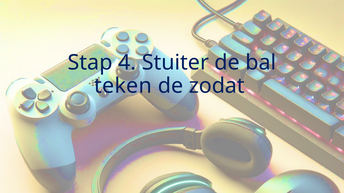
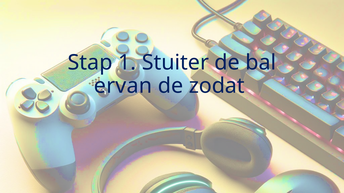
4: 4 -> 1 (127, 63)
teken: teken -> ervan (123, 86)
